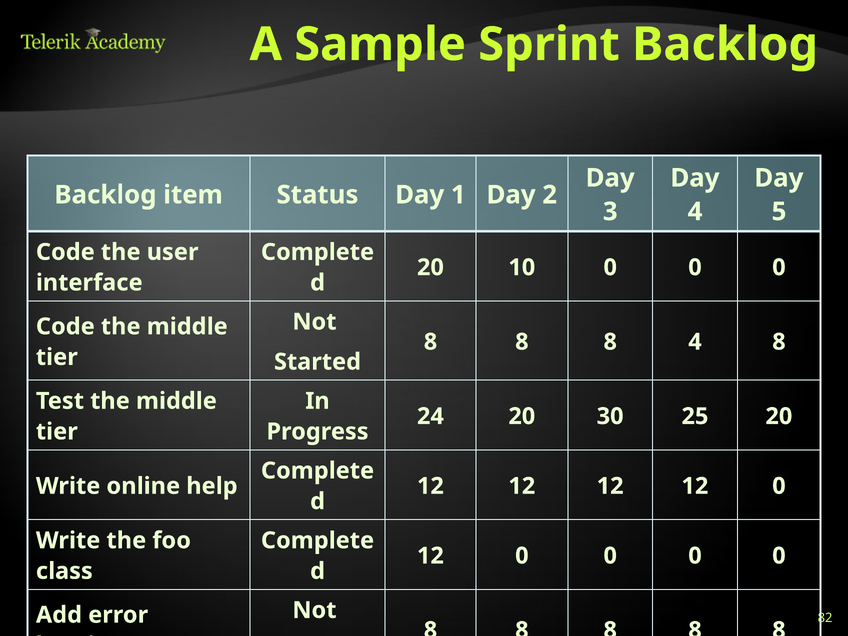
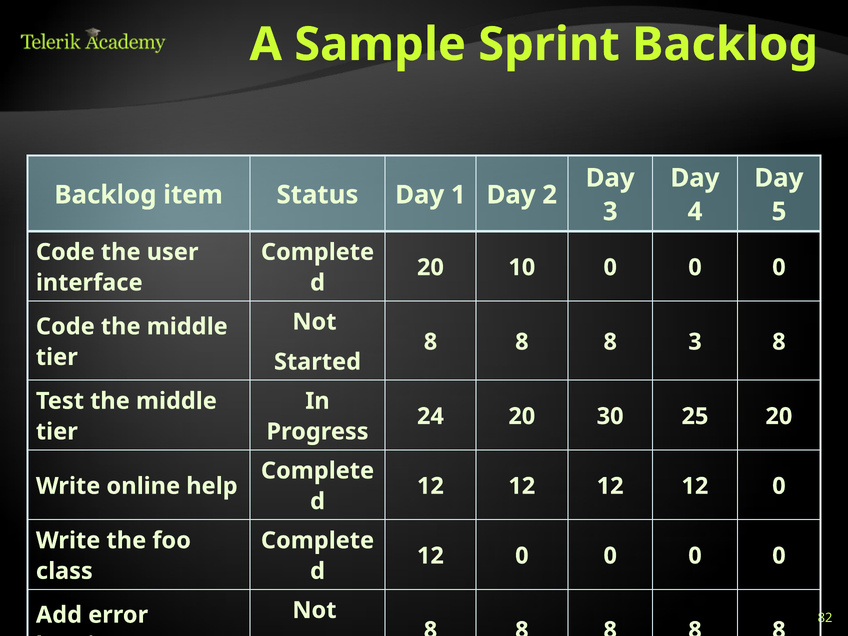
8 4: 4 -> 3 (695, 342)
